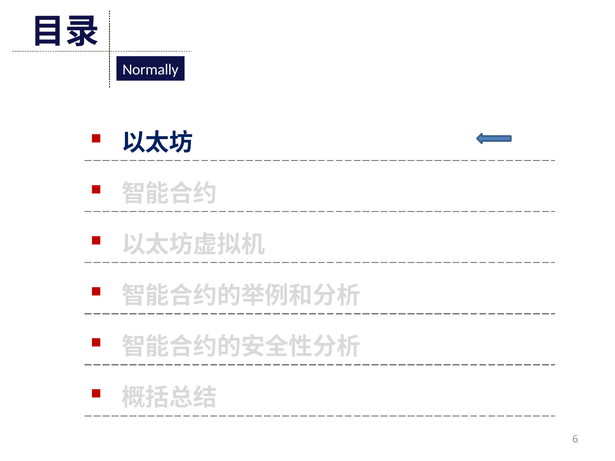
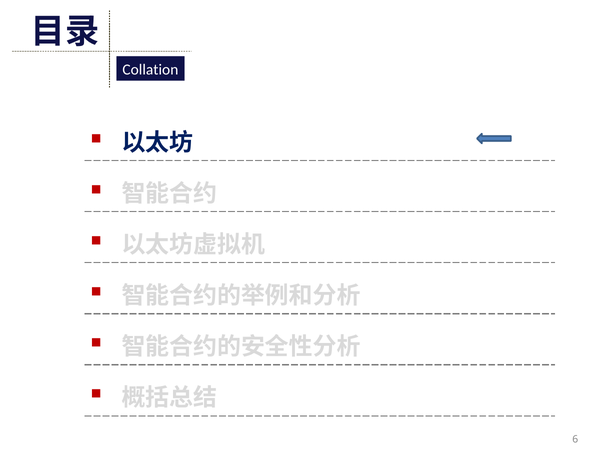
Normally: Normally -> Collation (150, 70)
